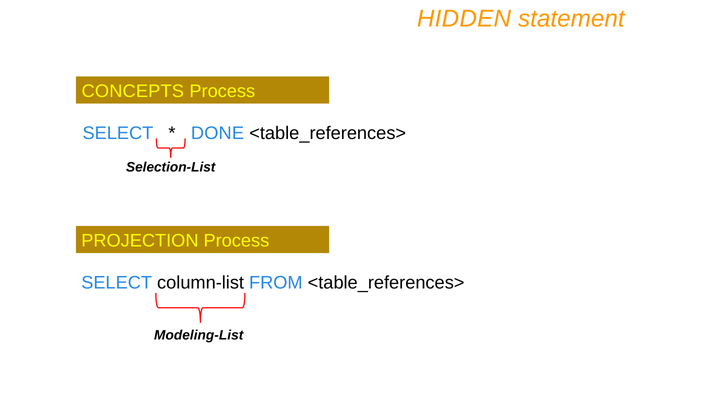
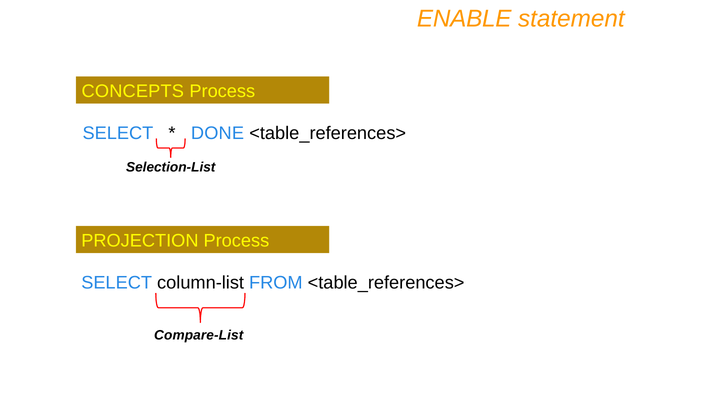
HIDDEN: HIDDEN -> ENABLE (464, 19)
Modeling-List: Modeling-List -> Compare-List (199, 335)
